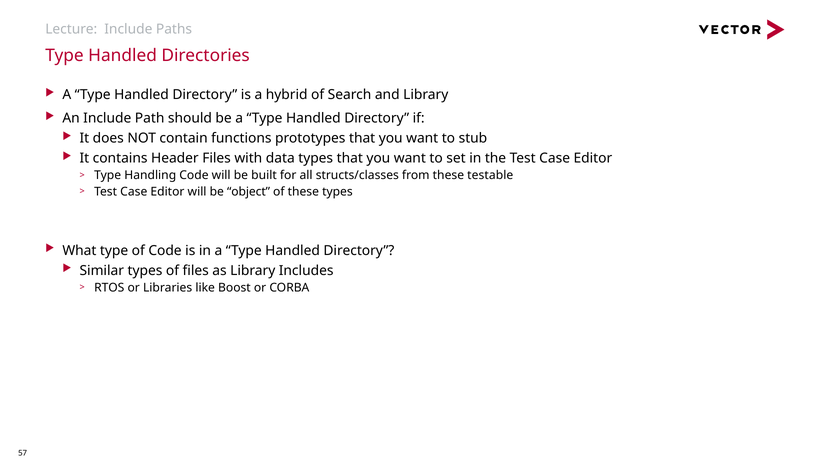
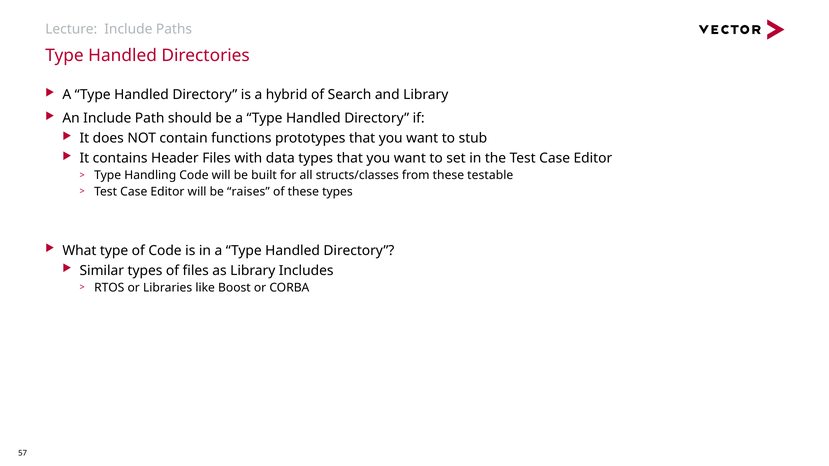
object: object -> raises (248, 192)
